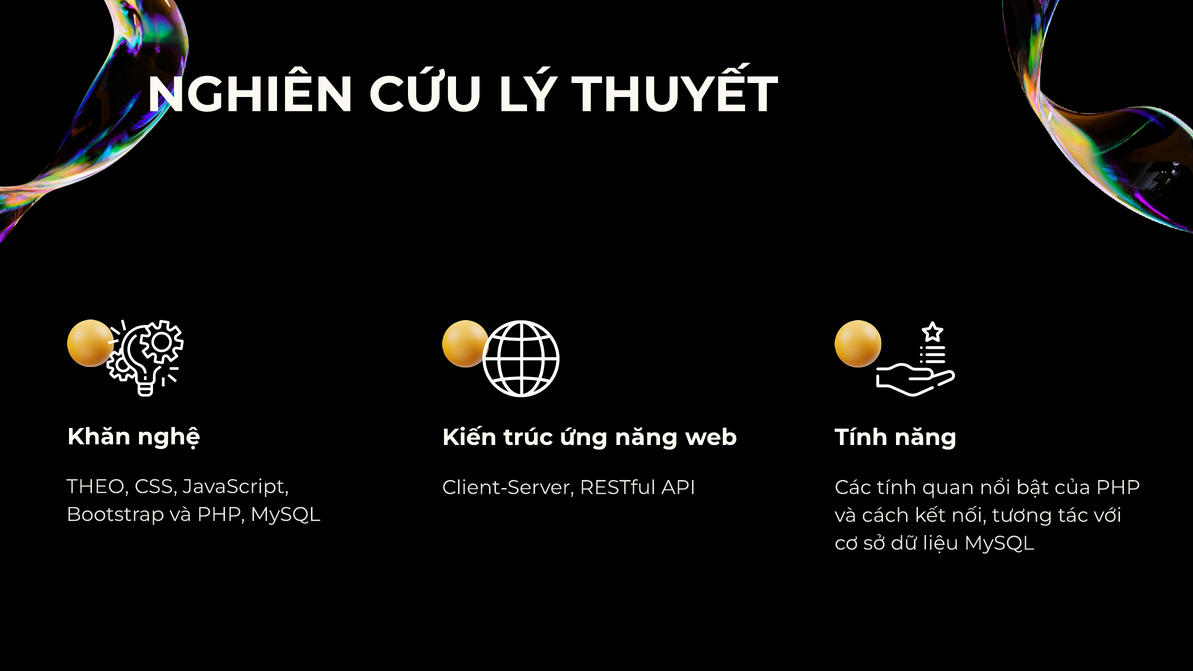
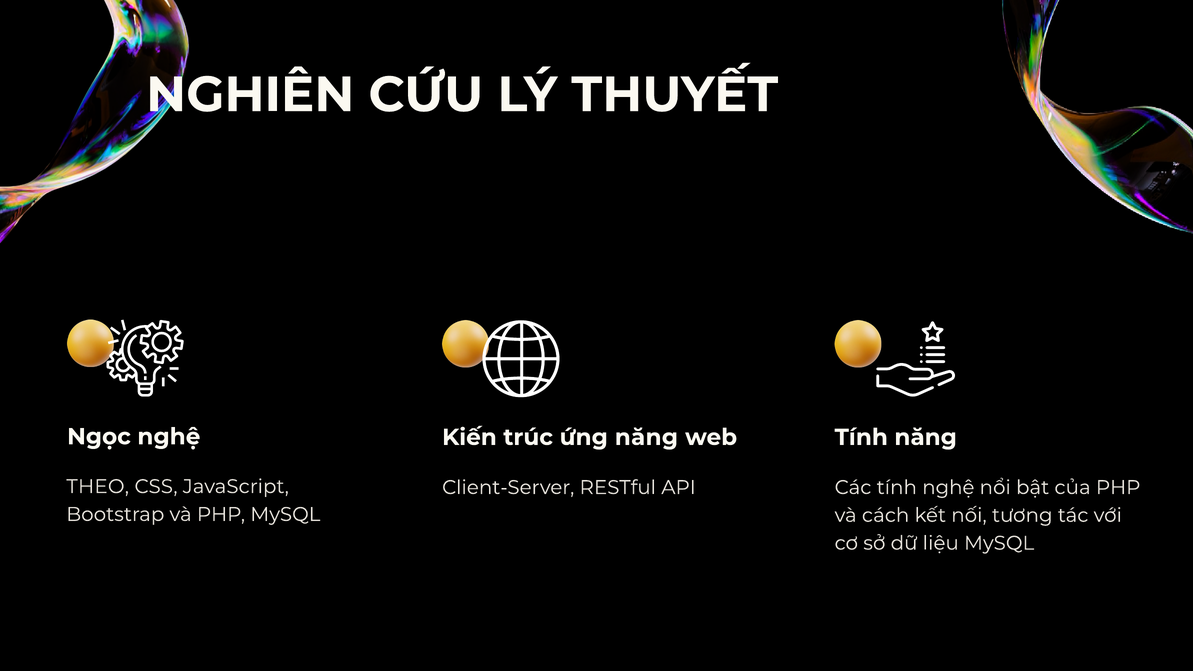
Khăn: Khăn -> Ngọc (99, 437)
tính quan: quan -> nghệ (948, 488)
